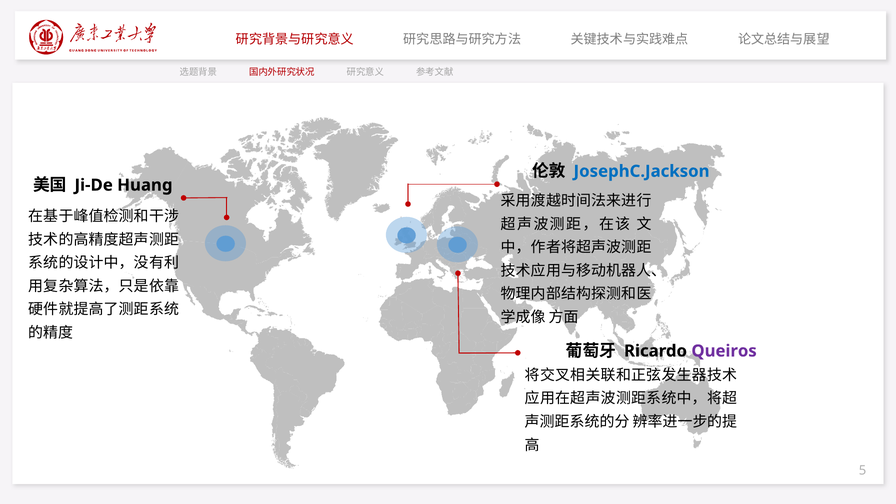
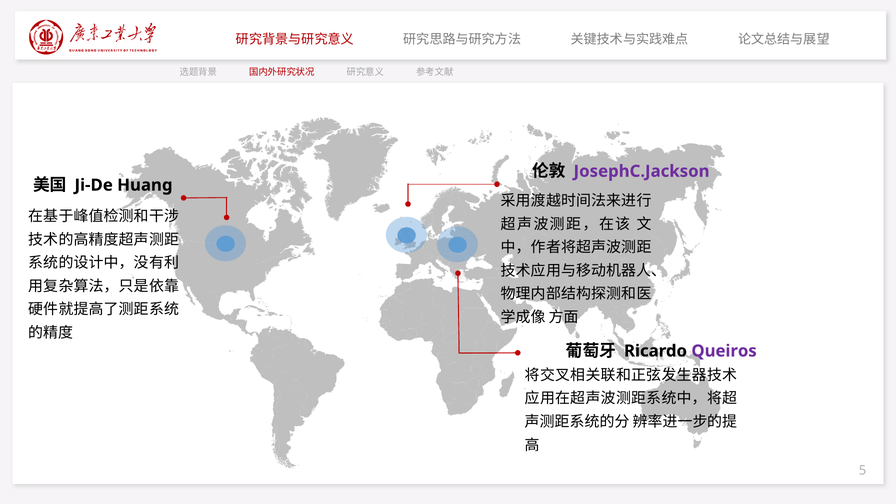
JosephC.Jackson colour: blue -> purple (642, 171)
